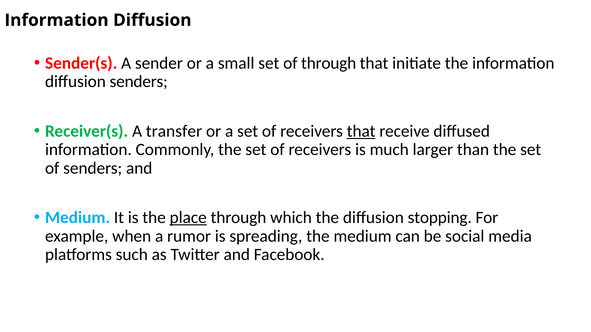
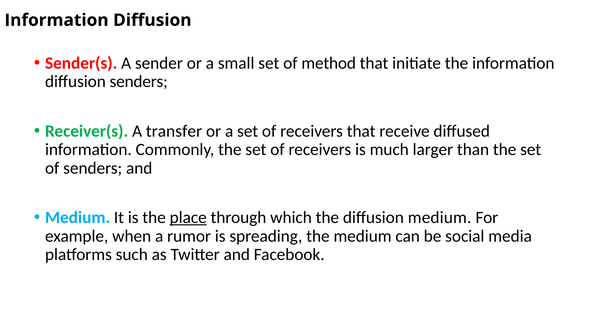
of through: through -> method (329, 63)
that underline: present -> none (361, 131)
diffusion stopping: stopping -> medium (440, 218)
